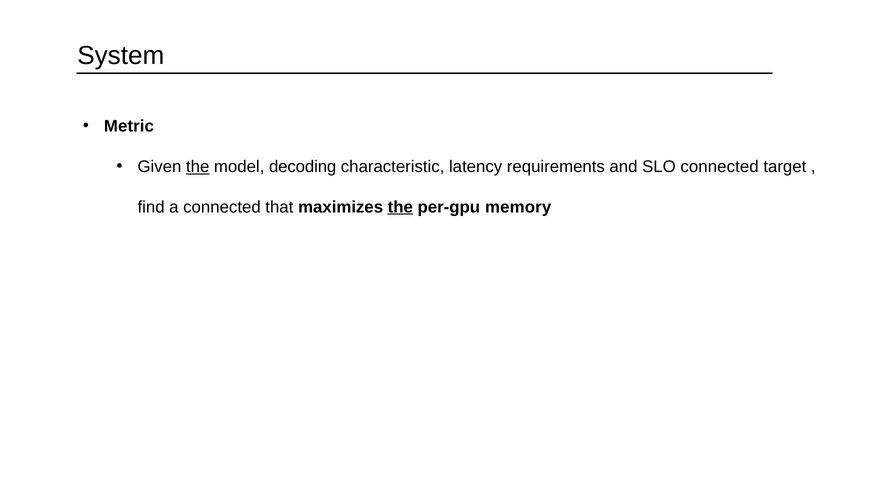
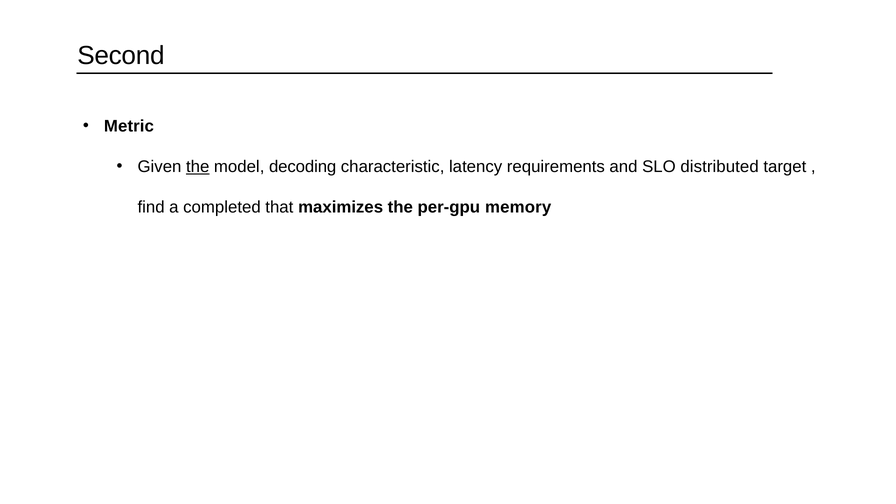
System: System -> Second (121, 56)
SLO connected: connected -> distributed (720, 167)
a connected: connected -> completed (222, 207)
the underline: present -> none (400, 207)
